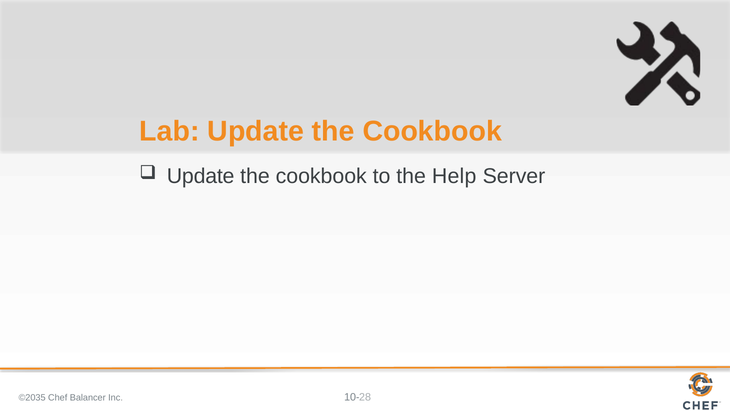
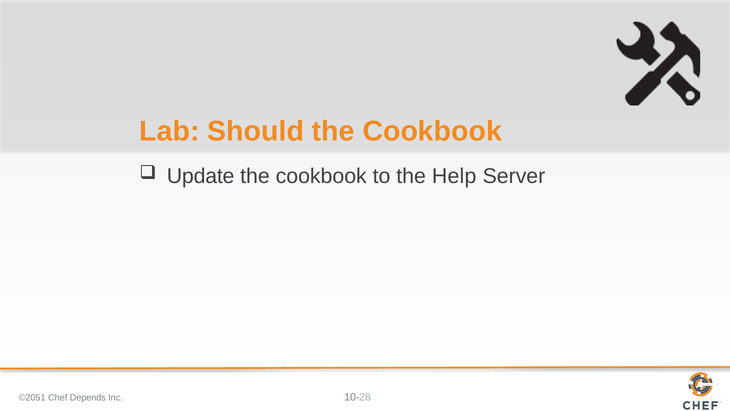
Lab Update: Update -> Should (256, 131)
©2035: ©2035 -> ©2051 (32, 397)
Balancer: Balancer -> Depends (88, 397)
